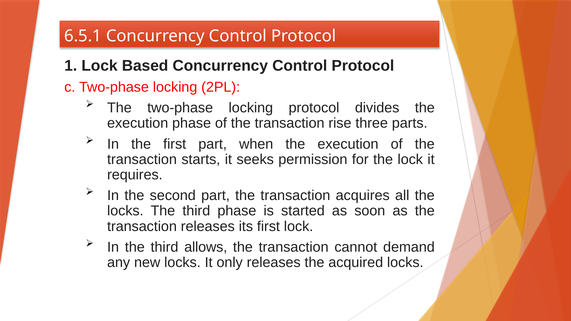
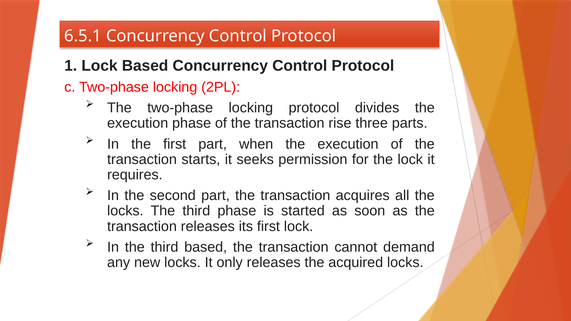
third allows: allows -> based (206, 247)
